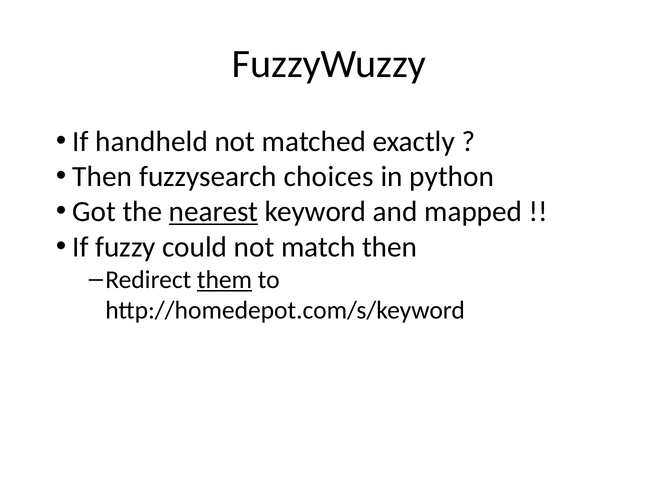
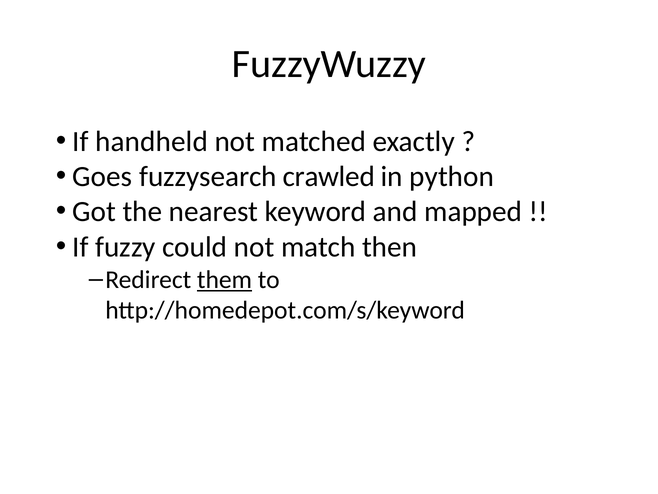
Then: Then -> Goes (102, 176)
choices: choices -> crawled (329, 176)
nearest underline: present -> none (214, 212)
